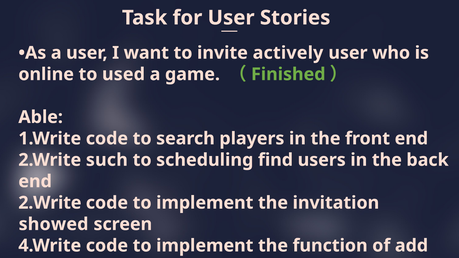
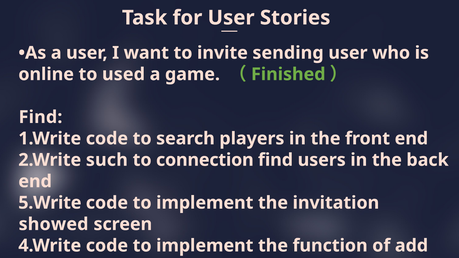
actively: actively -> sending (288, 53)
Able: Able -> Find (41, 117)
scheduling: scheduling -> connection (205, 160)
2.Write: 2.Write -> 5.Write (50, 203)
